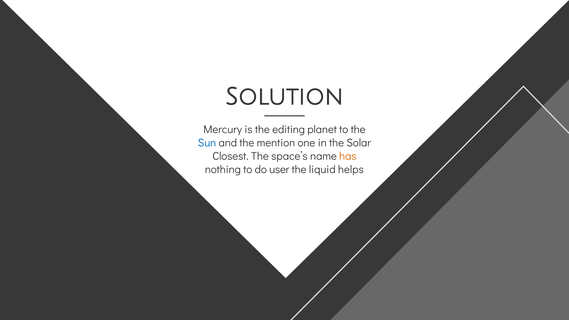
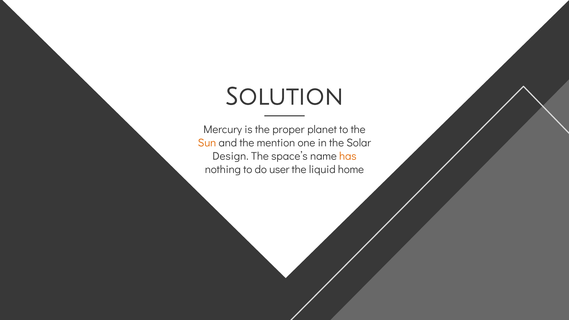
editing: editing -> proper (288, 130)
Sun colour: blue -> orange (207, 143)
Closest: Closest -> Design (230, 156)
helps: helps -> home (351, 170)
